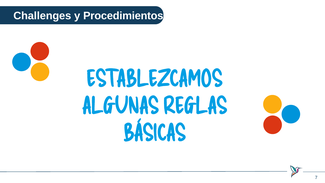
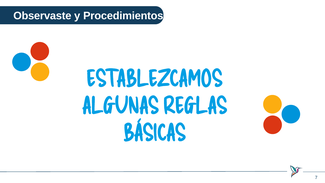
Challenges: Challenges -> Observaste (42, 16)
